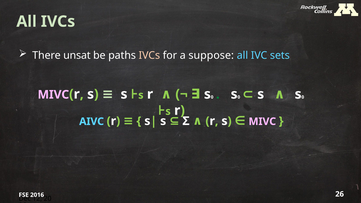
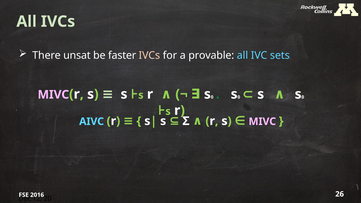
paths: paths -> faster (122, 55)
suppose: suppose -> provable (211, 55)
